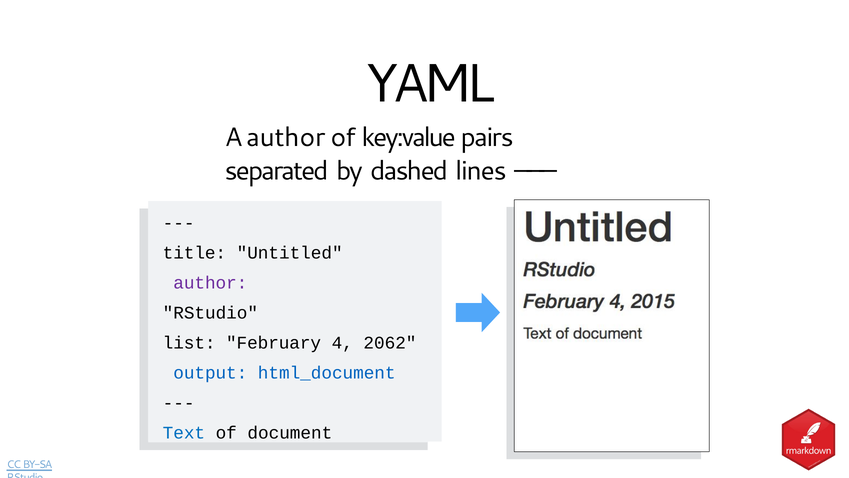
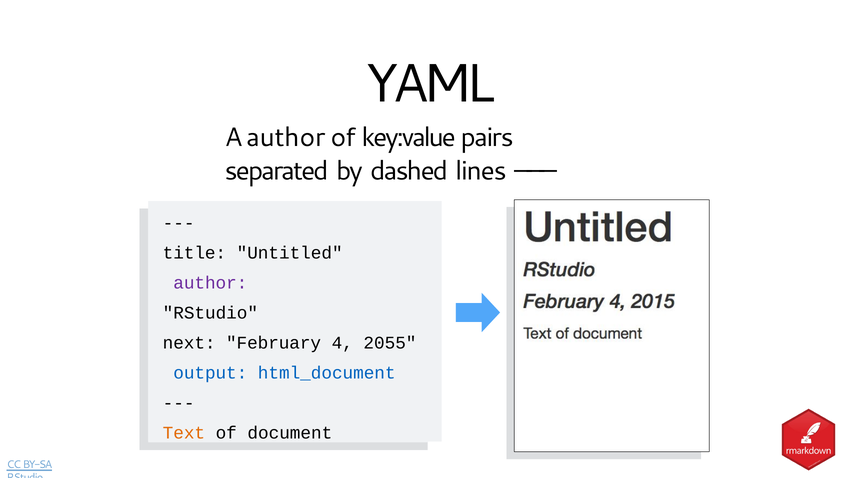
list: list -> next (189, 342)
2062: 2062 -> 2055 (390, 342)
Text colour: blue -> orange (184, 433)
